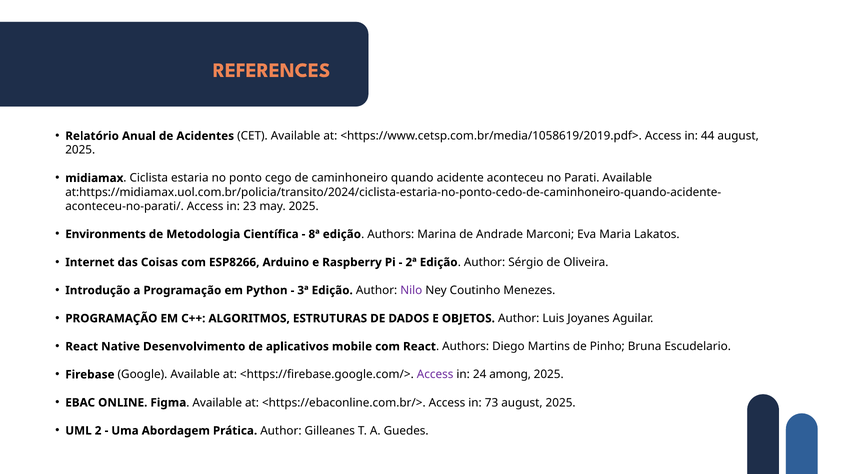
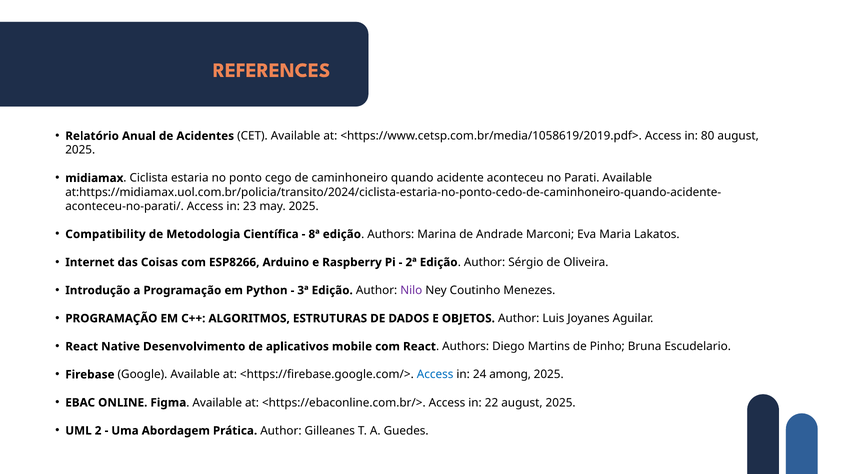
44: 44 -> 80 (708, 136)
Environments: Environments -> Compatibility (105, 234)
Access colour: purple -> blue (435, 375)
73: 73 -> 22 (492, 403)
